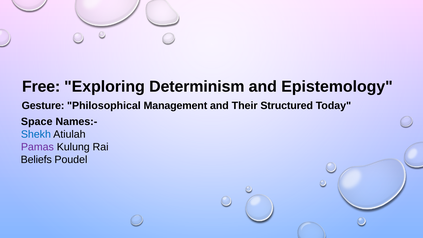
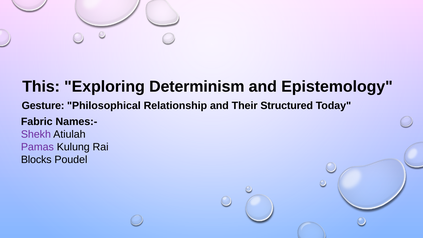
Free: Free -> This (41, 87)
Management: Management -> Relationship (175, 106)
Space: Space -> Fabric (37, 122)
Shekh colour: blue -> purple (36, 134)
Beliefs: Beliefs -> Blocks (36, 160)
